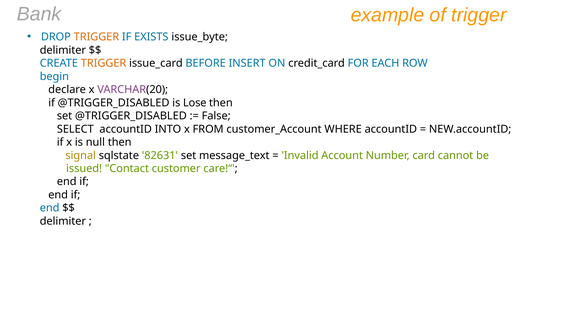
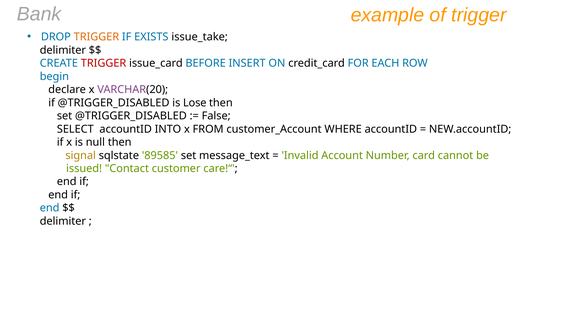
issue_byte: issue_byte -> issue_take (200, 37)
TRIGGER colour: orange -> red (104, 63)
82631: 82631 -> 89585 (160, 155)
